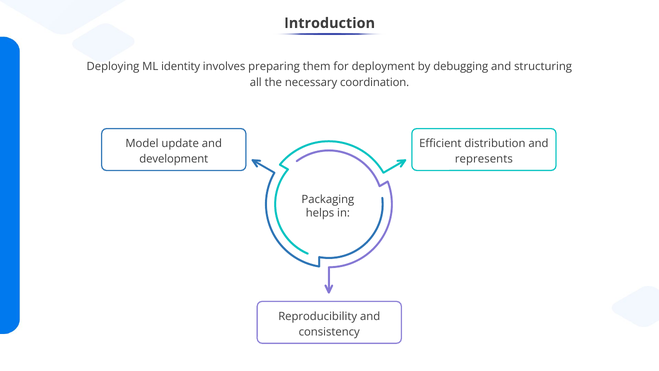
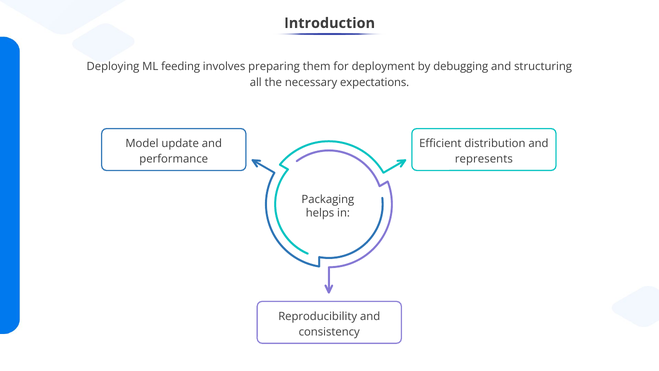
identity: identity -> feeding (181, 67)
coordination: coordination -> expectations (375, 82)
development: development -> performance (174, 159)
